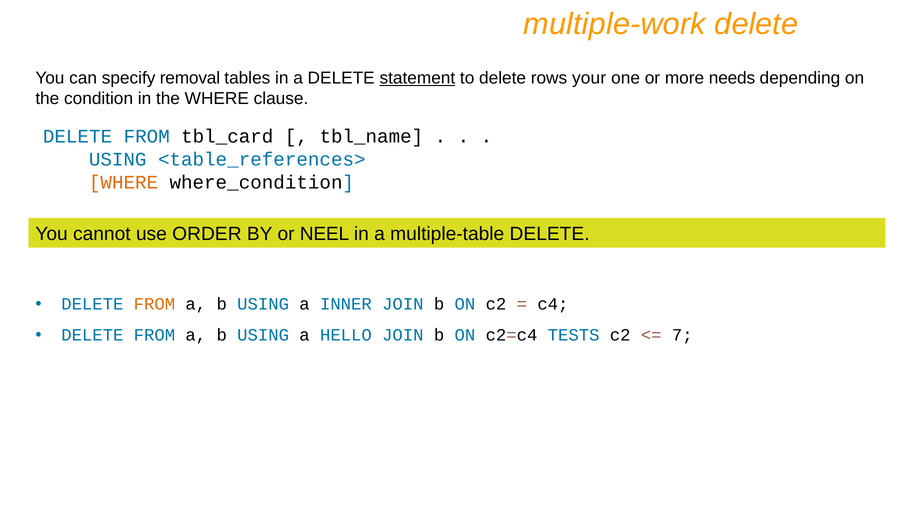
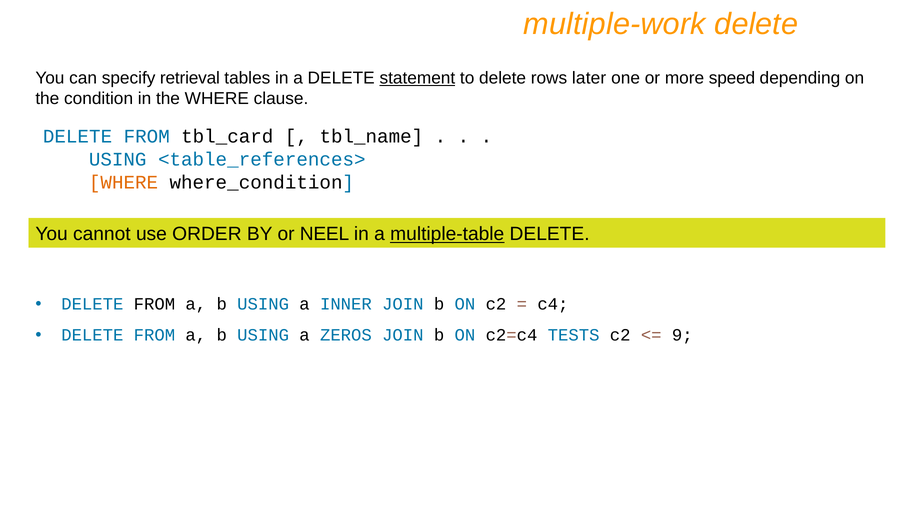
removal: removal -> retrieval (190, 78)
your: your -> later (589, 78)
needs: needs -> speed (732, 78)
multiple-table underline: none -> present (447, 234)
FROM colour: orange -> black (154, 305)
HELLO: HELLO -> ZEROS (346, 336)
7: 7 -> 9 (682, 336)
